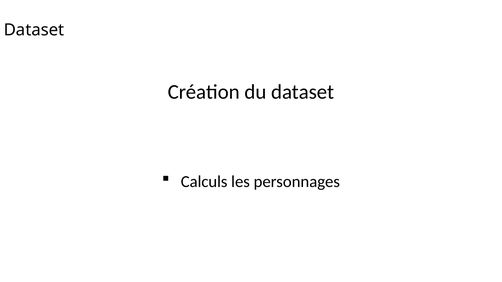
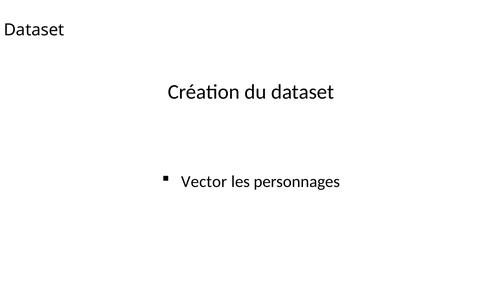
Calculs: Calculs -> Vector (204, 182)
